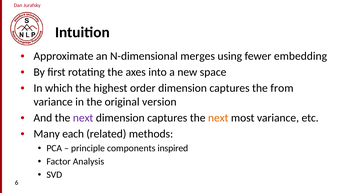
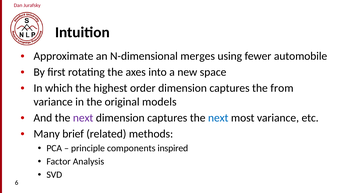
embedding: embedding -> automobile (301, 56)
version: version -> models (159, 102)
next colour: orange -> blue (218, 118)
each: each -> brief (73, 134)
